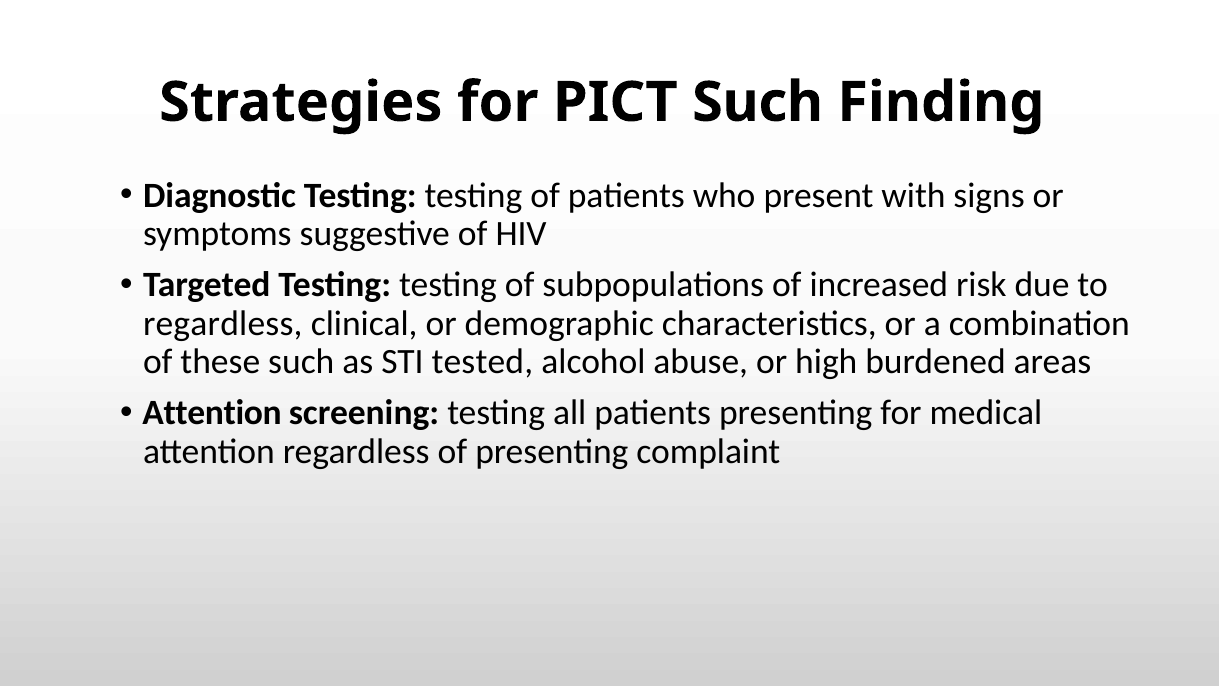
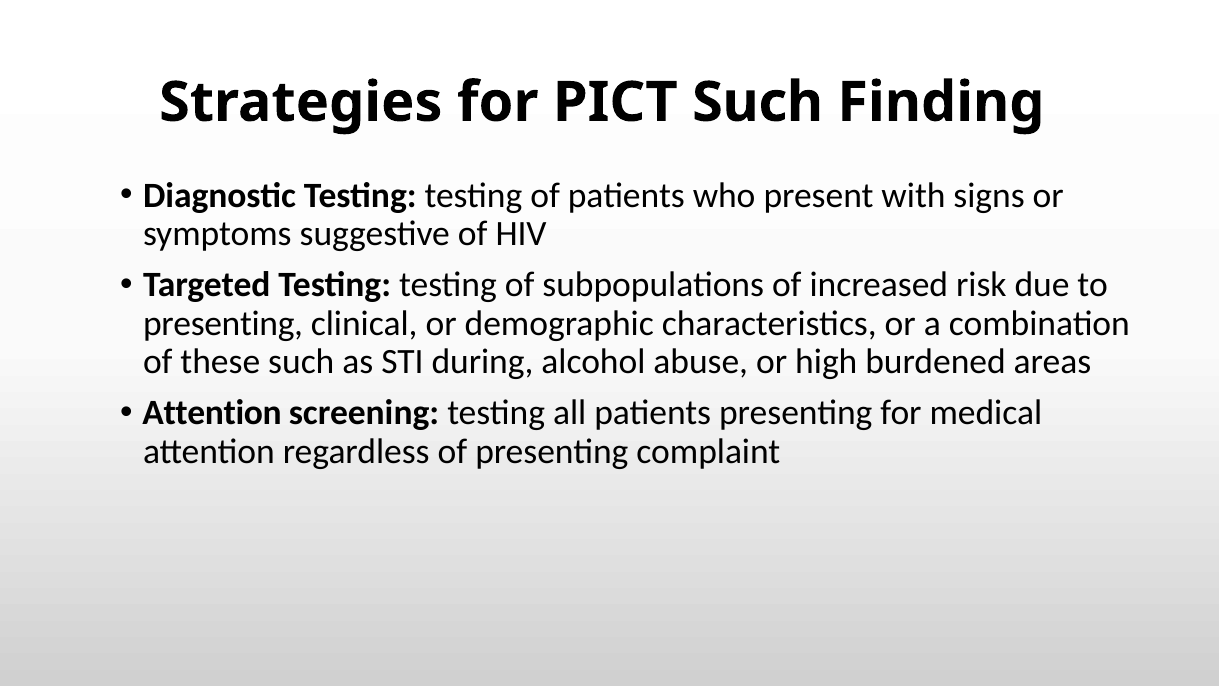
regardless: regardless -> presenting (223, 323)
tested: tested -> during (482, 362)
